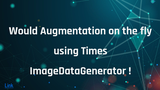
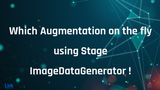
Would: Would -> Which (23, 31)
Times: Times -> Stage (94, 51)
